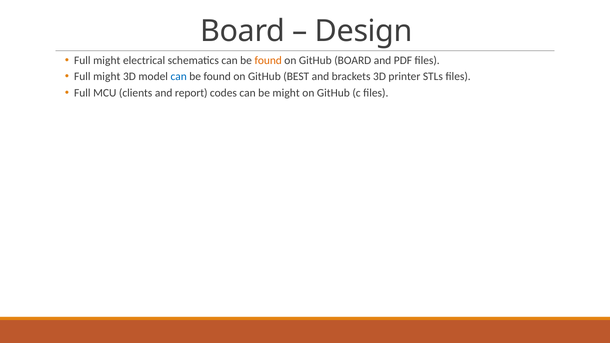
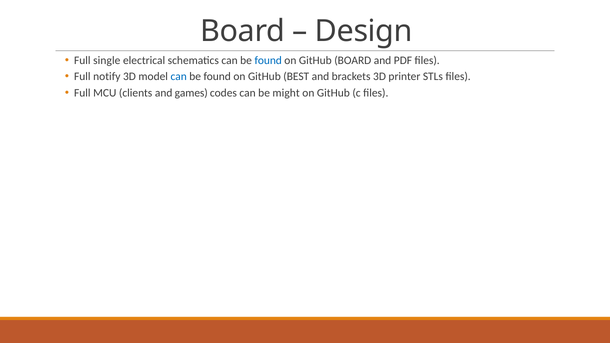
might: might -> single (107, 60)
found colour: orange -> blue (268, 60)
might: might -> notify (107, 77)
report: report -> games (191, 93)
